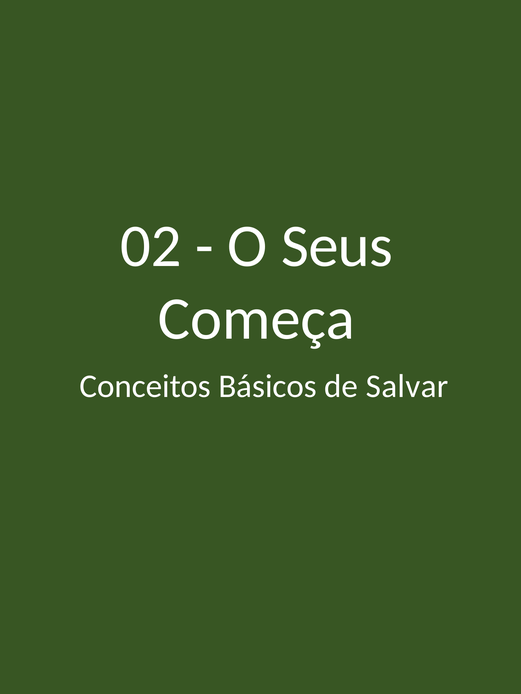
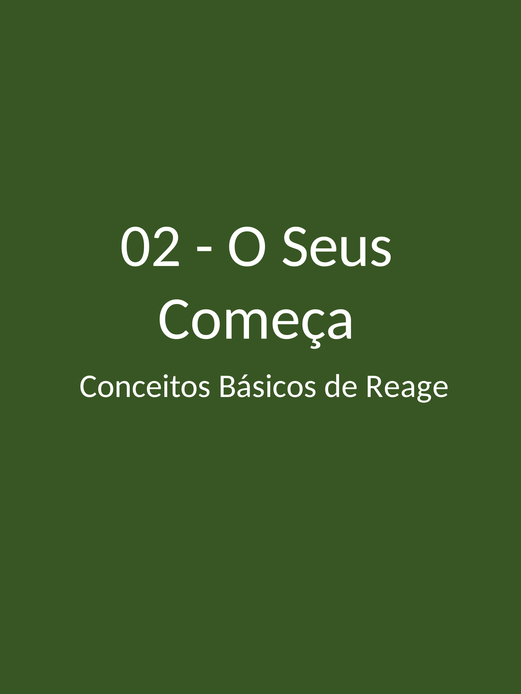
Salvar: Salvar -> Reage (407, 387)
